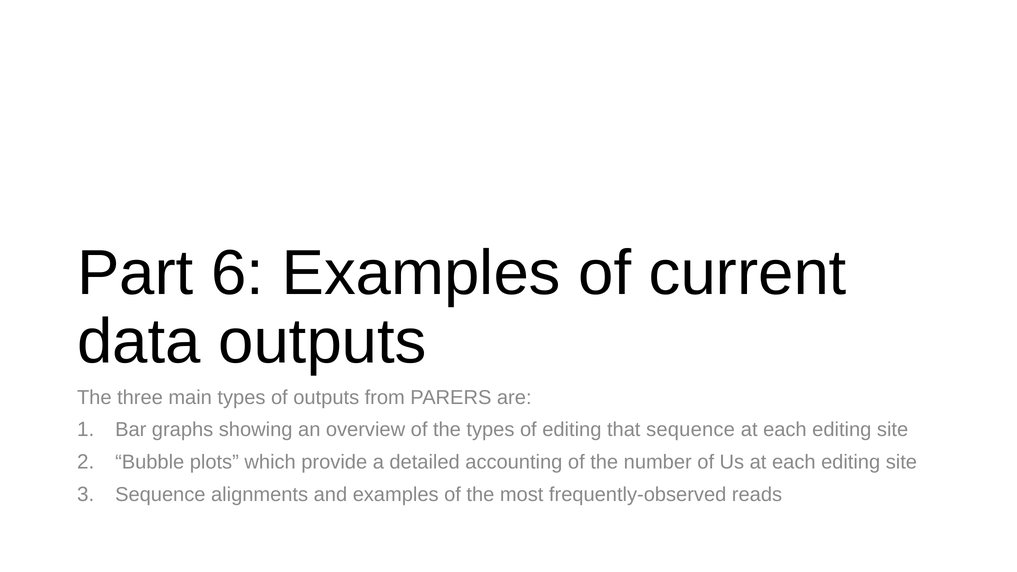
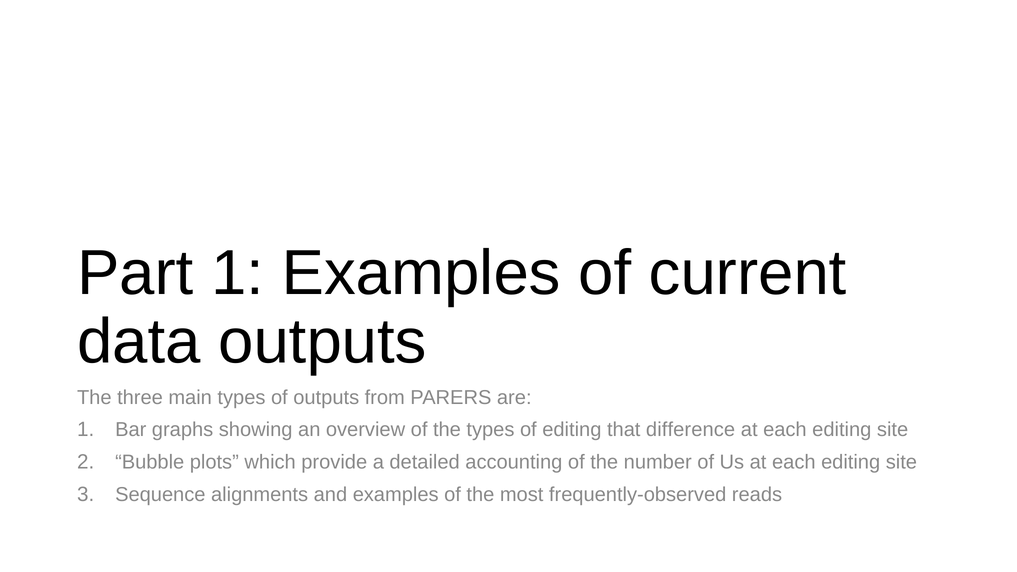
Part 6: 6 -> 1 (238, 273)
that sequence: sequence -> difference (691, 430)
